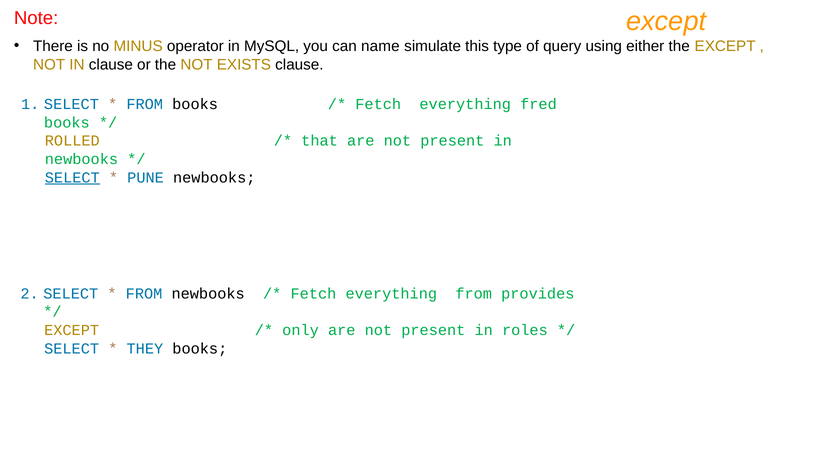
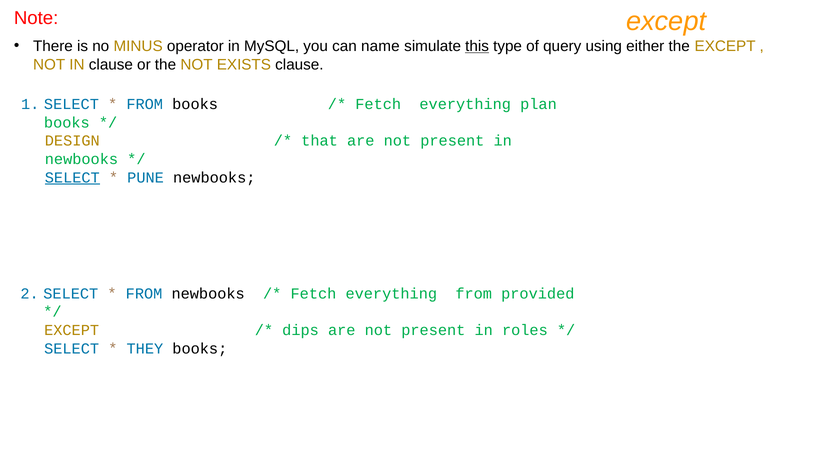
this underline: none -> present (477, 46)
fred: fred -> plan (538, 104)
ROLLED: ROLLED -> DESIGN (72, 141)
provides: provides -> provided (538, 293)
only: only -> dips (301, 330)
